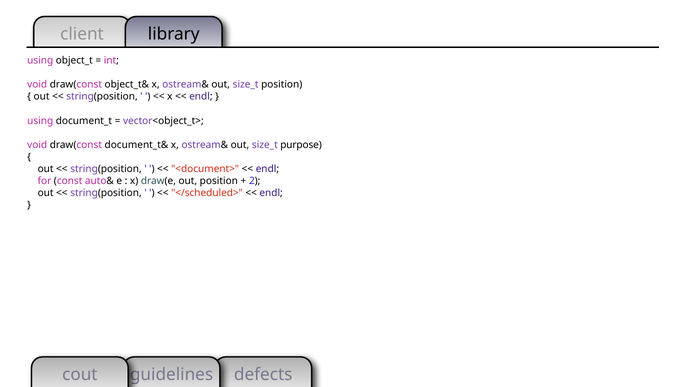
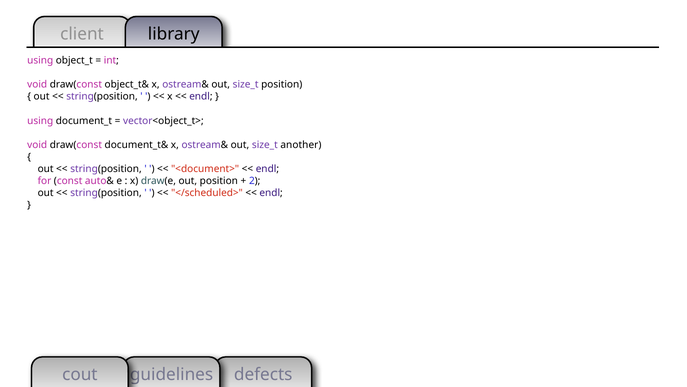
purpose: purpose -> another (301, 145)
